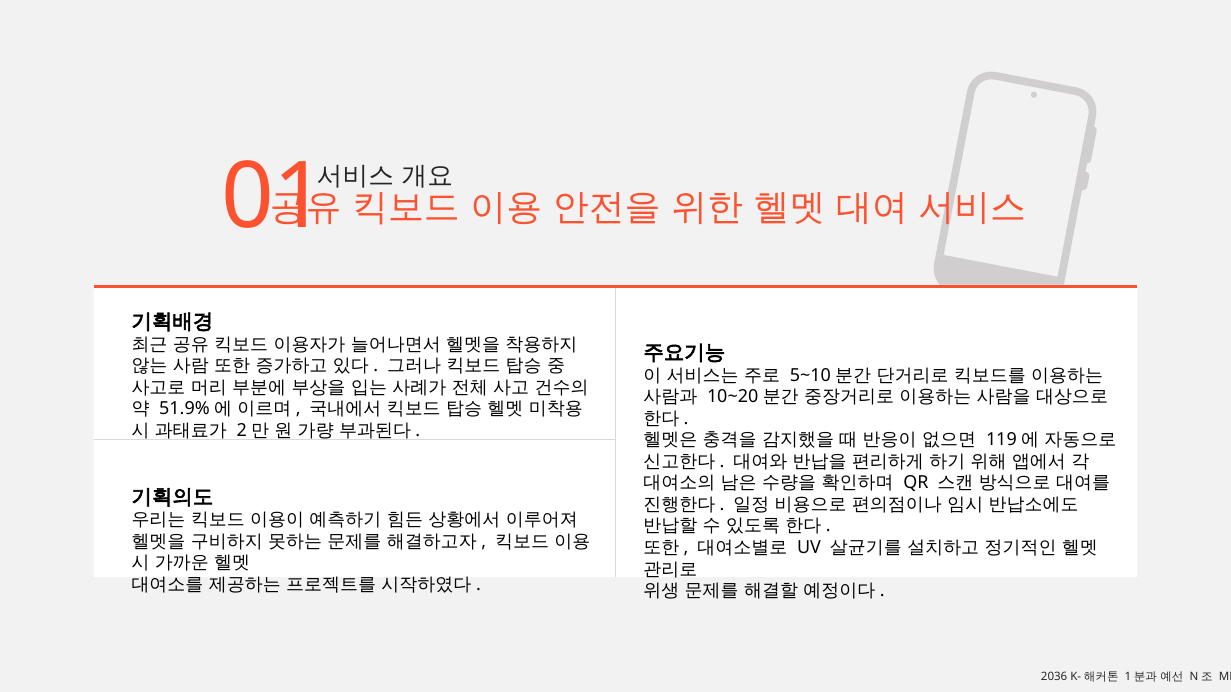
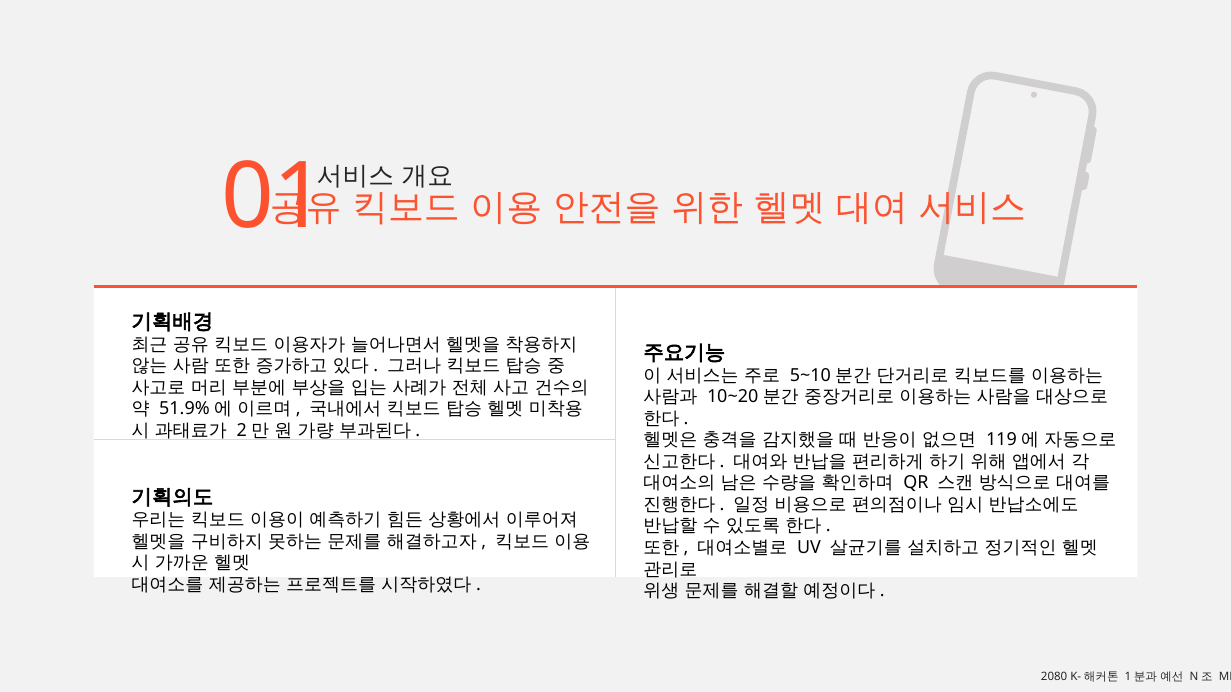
2036: 2036 -> 2080 (1054, 677)
